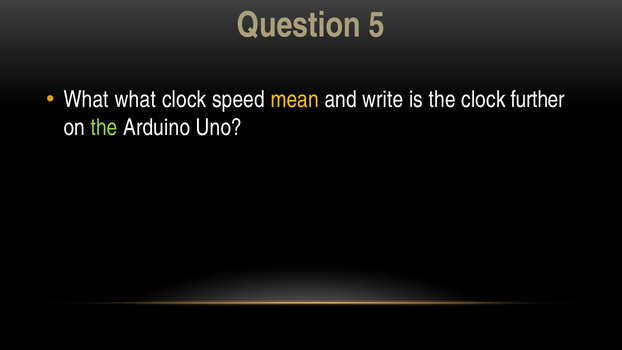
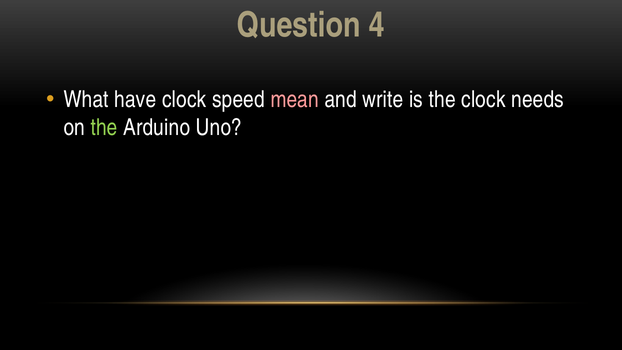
5: 5 -> 4 (377, 25)
What what: what -> have (135, 100)
mean colour: yellow -> pink (295, 100)
further: further -> needs (538, 100)
